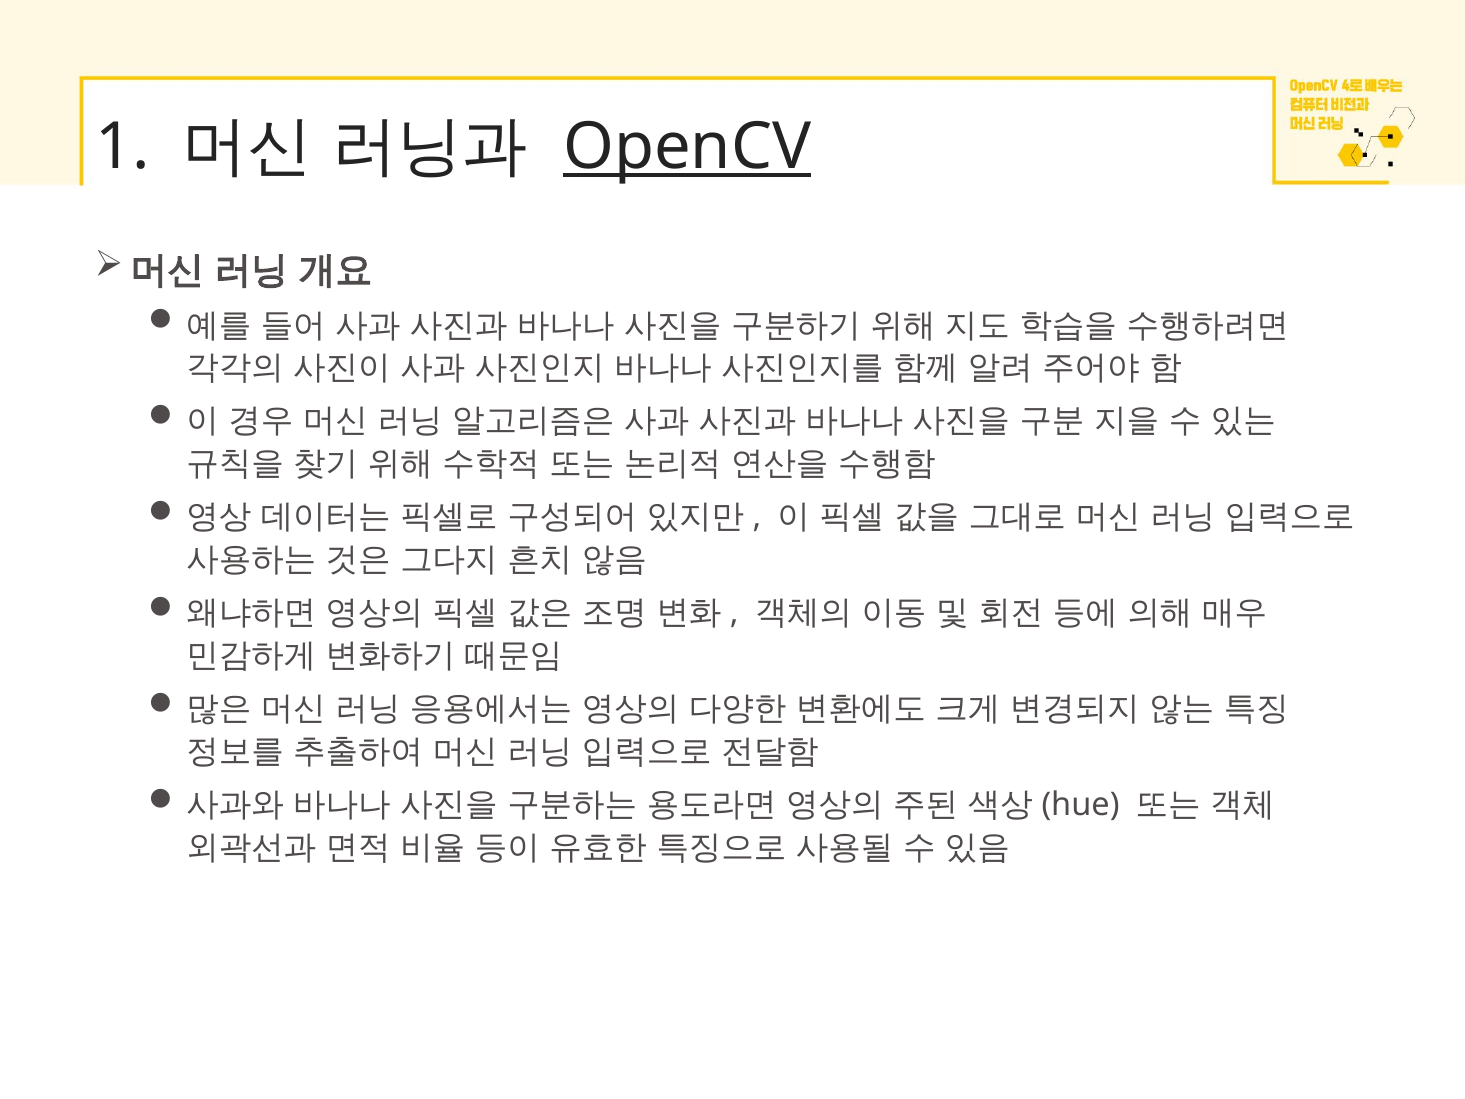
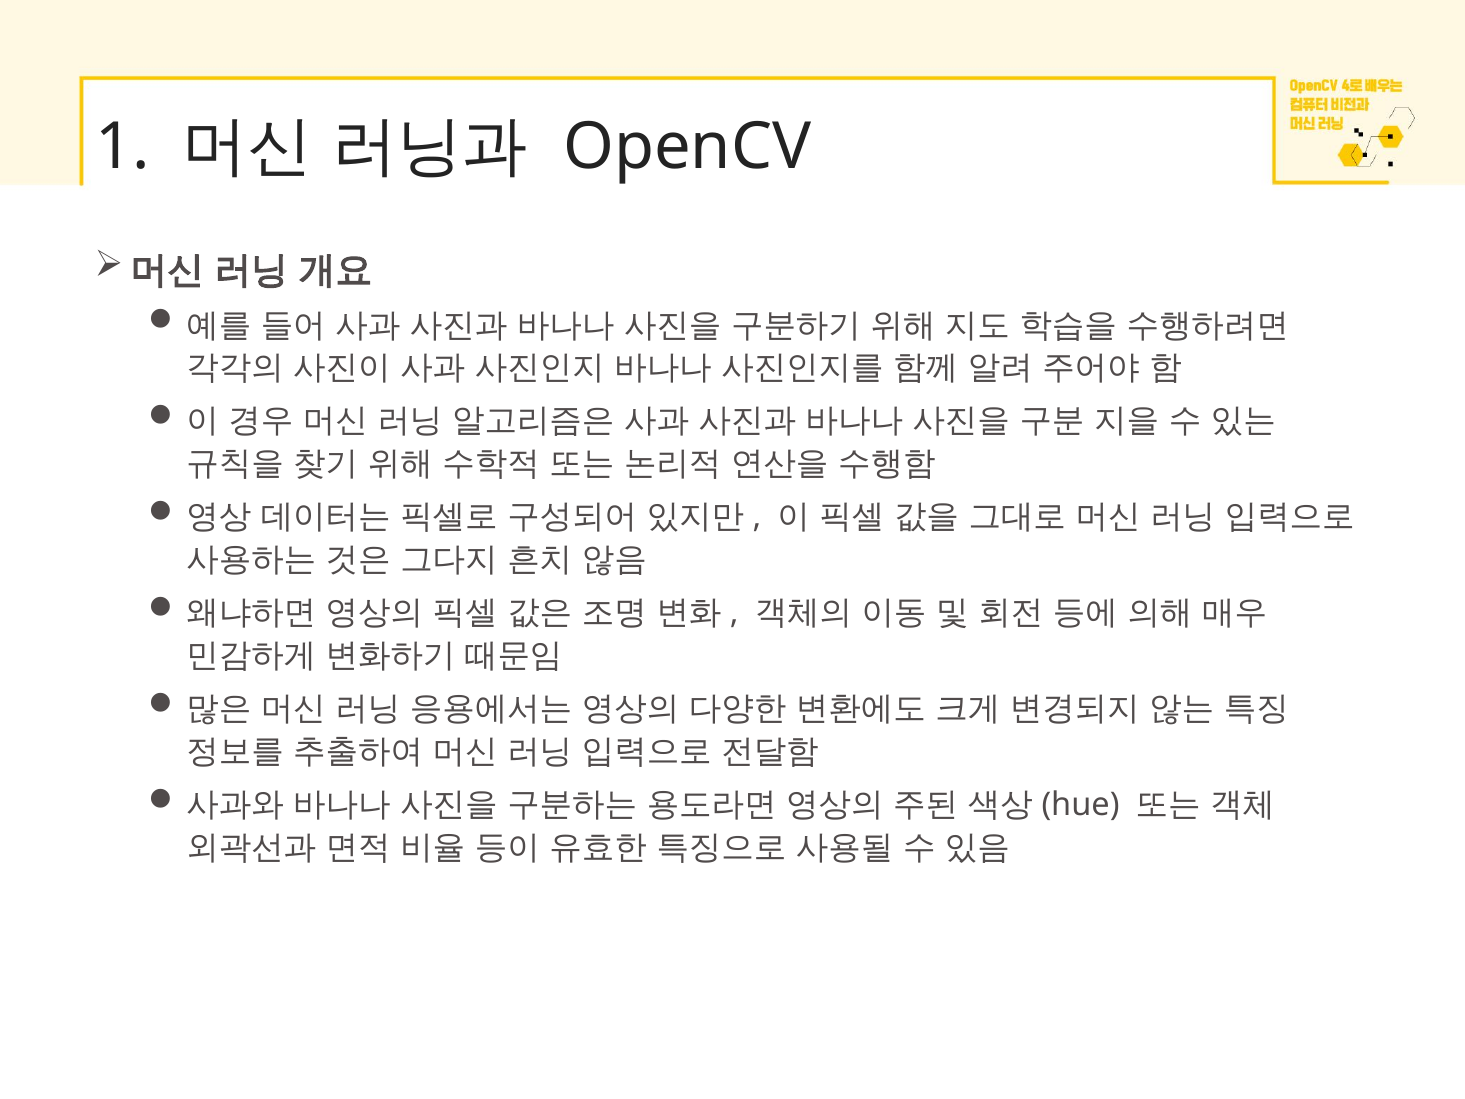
OpenCV underline: present -> none (687, 147)
